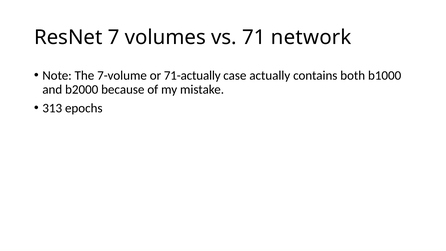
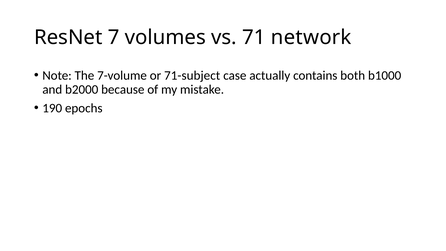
71-actually: 71-actually -> 71-subject (192, 75)
313: 313 -> 190 (52, 108)
